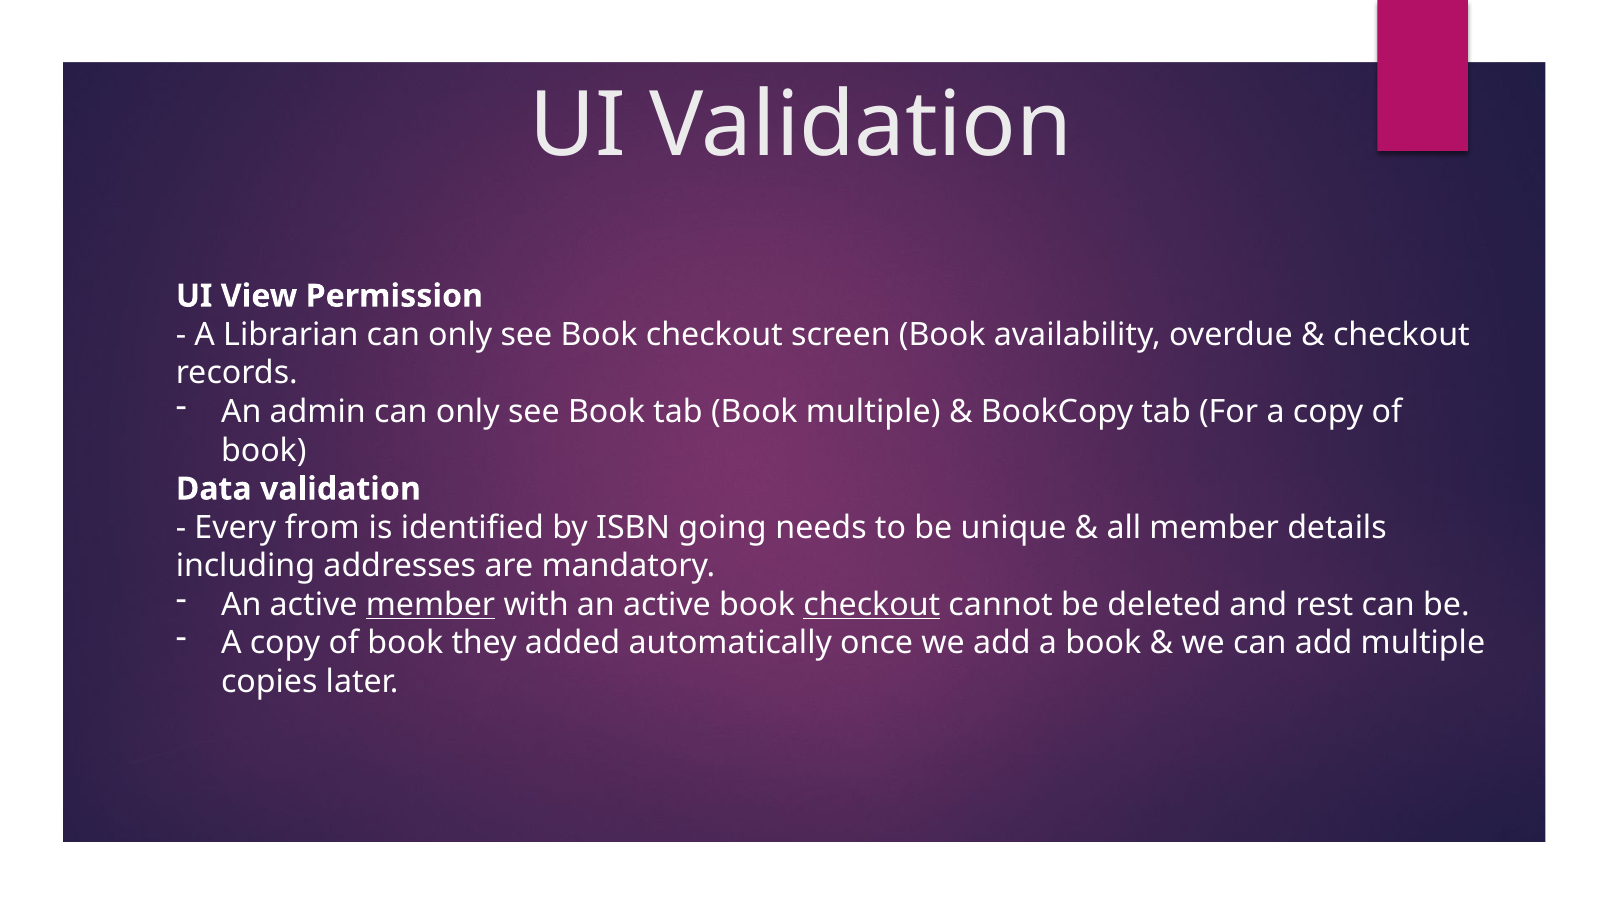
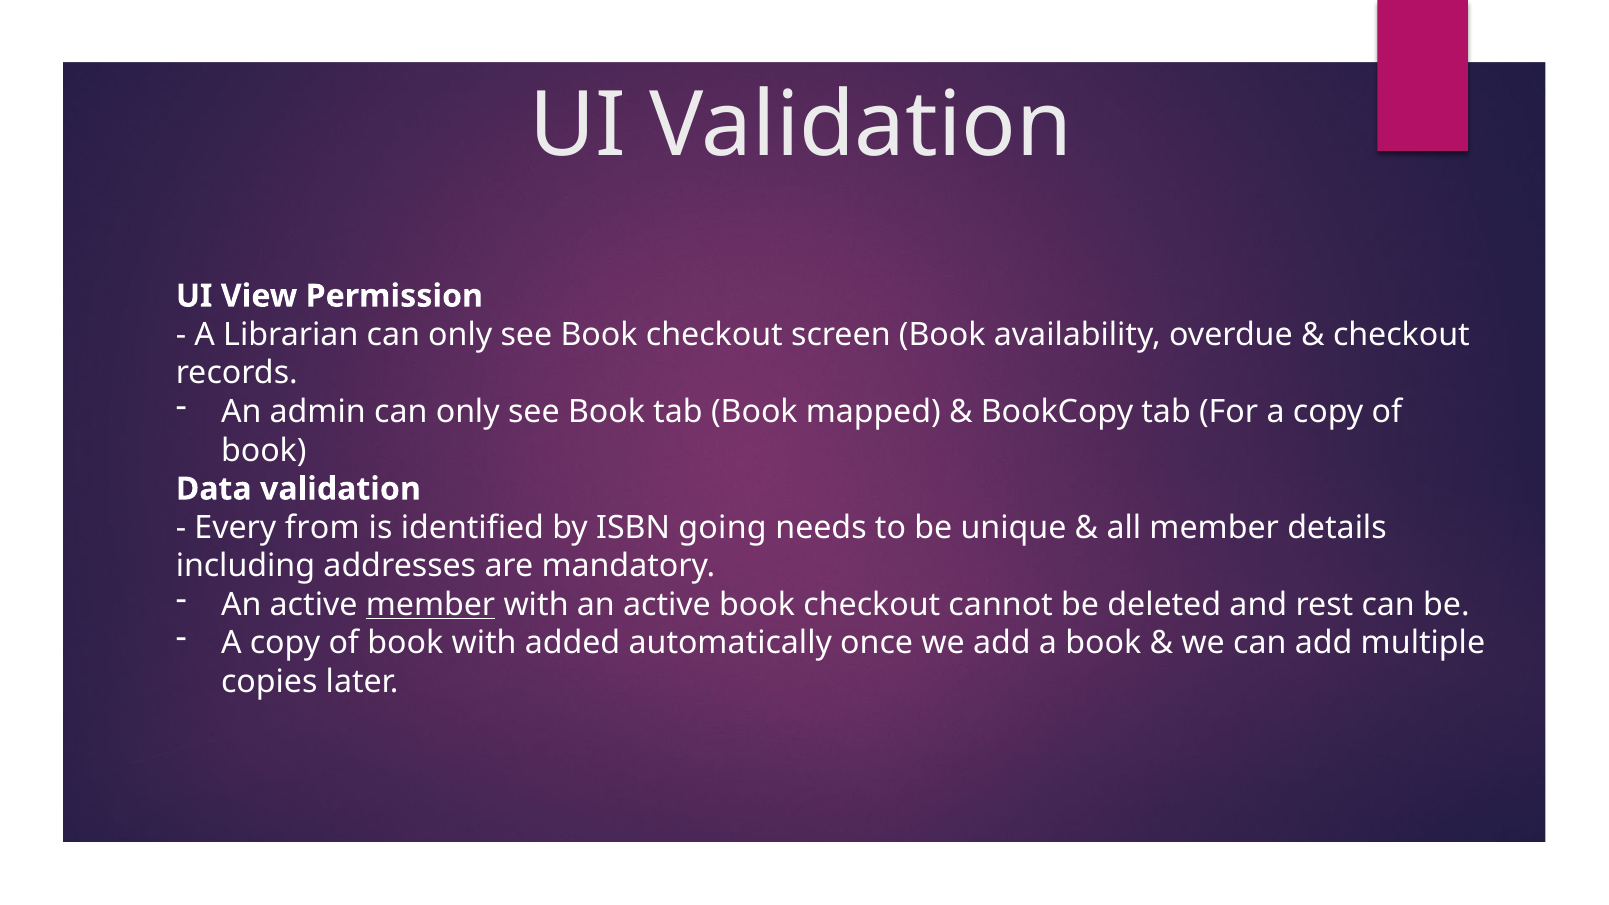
Book multiple: multiple -> mapped (873, 412)
checkout underline: present -> none (872, 605)
book they: they -> with (484, 643)
